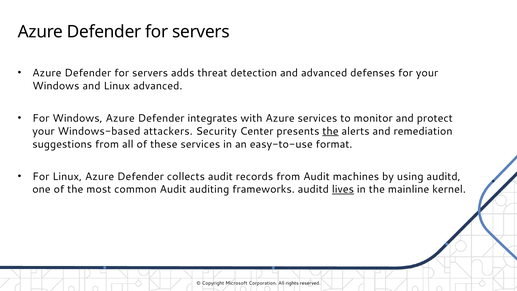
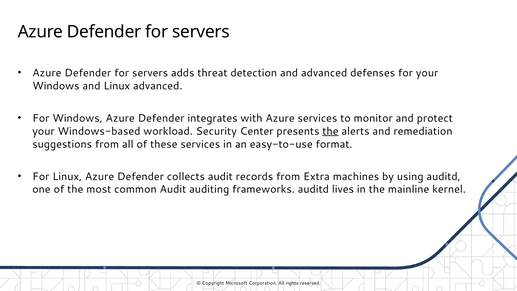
attackers: attackers -> workload (168, 131)
from Audit: Audit -> Extra (316, 176)
lives underline: present -> none (343, 189)
